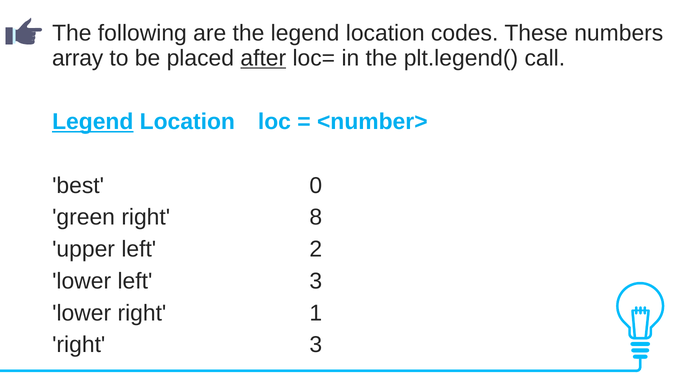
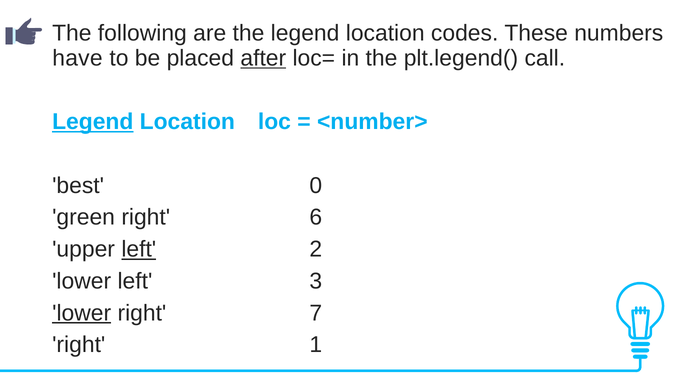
array: array -> have (77, 58)
8: 8 -> 6 (316, 217)
left underline: none -> present (139, 249)
lower underline: none -> present (82, 313)
1: 1 -> 7 (316, 313)
right 3: 3 -> 1 (316, 345)
